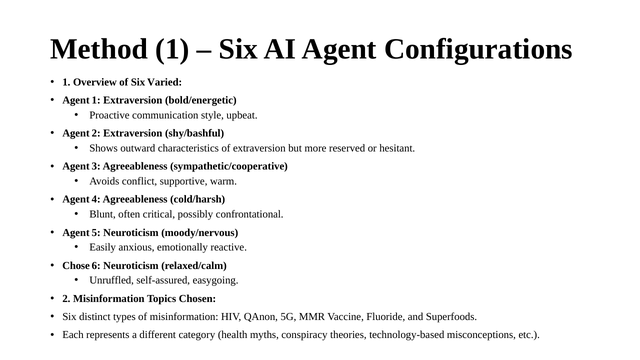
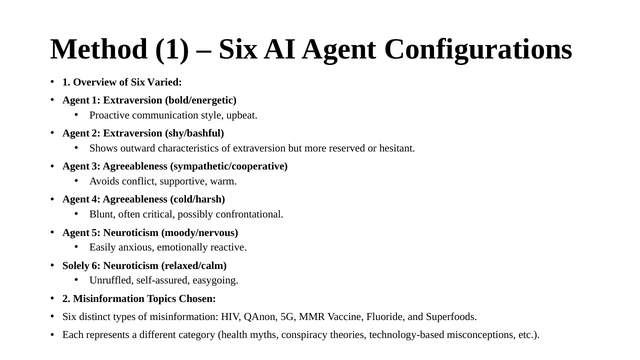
Chose: Chose -> Solely (76, 266)
